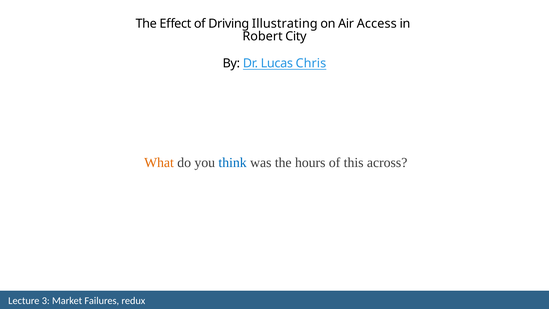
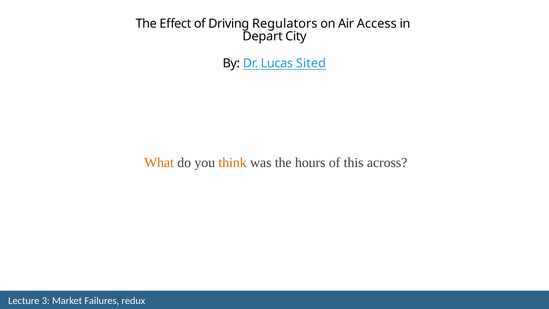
Illustrating: Illustrating -> Regulators (285, 24)
Robert: Robert -> Depart (263, 36)
Chris: Chris -> Sited (311, 63)
think colour: blue -> orange (233, 163)
